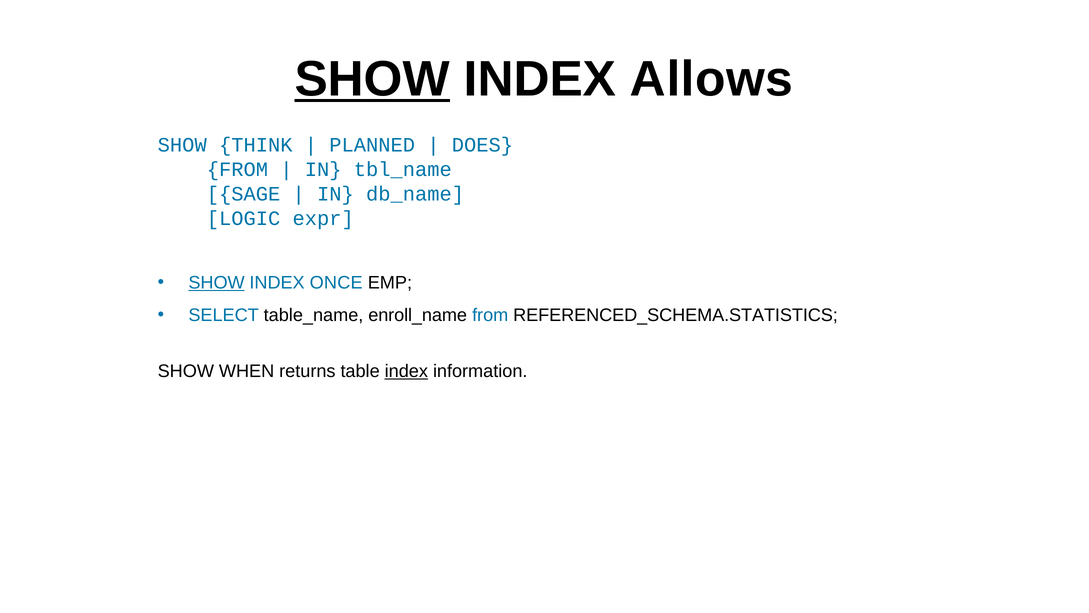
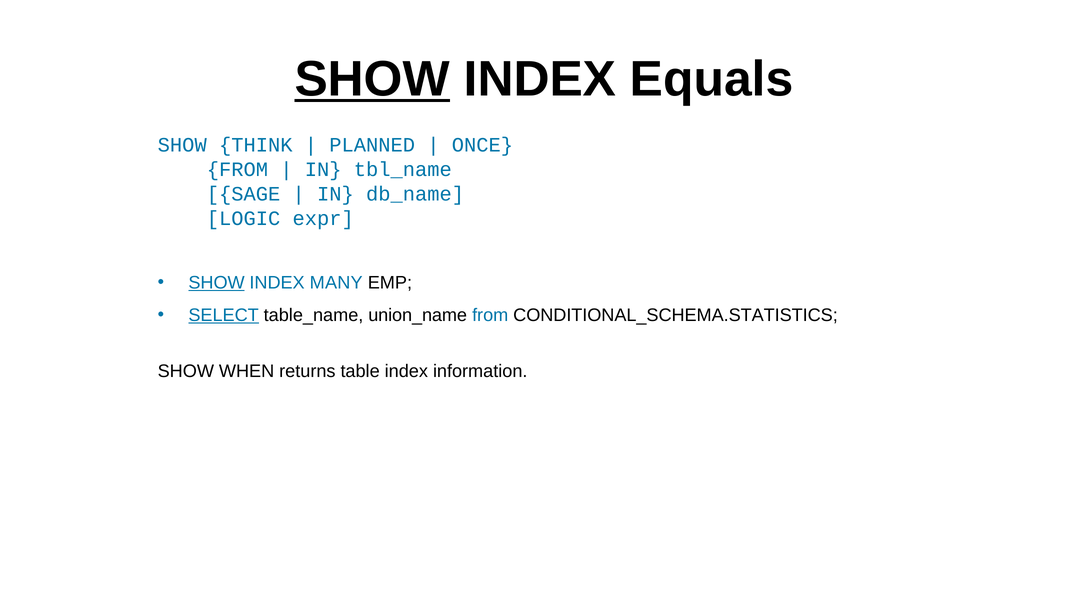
Allows: Allows -> Equals (712, 79)
DOES: DOES -> ONCE (482, 145)
ONCE: ONCE -> MANY (336, 283)
SELECT underline: none -> present (224, 315)
enroll_name: enroll_name -> union_name (418, 315)
REFERENCED_SCHEMA.STATISTICS: REFERENCED_SCHEMA.STATISTICS -> CONDITIONAL_SCHEMA.STATISTICS (676, 315)
index underline: present -> none (406, 371)
